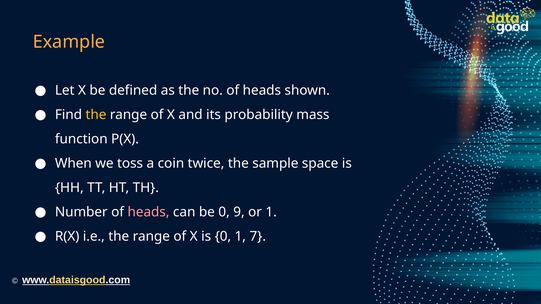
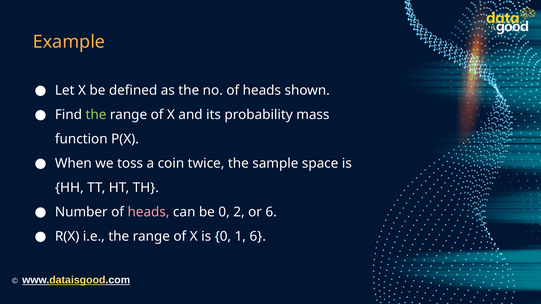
the colour: yellow -> light green (96, 115)
9: 9 -> 2 (239, 212)
or 1: 1 -> 6 (271, 212)
1 7: 7 -> 6 (258, 236)
